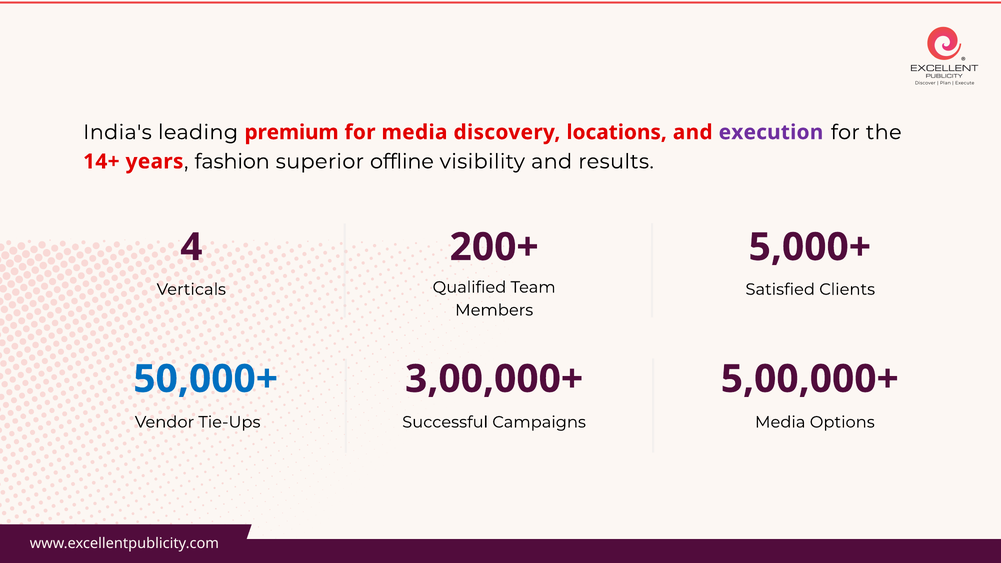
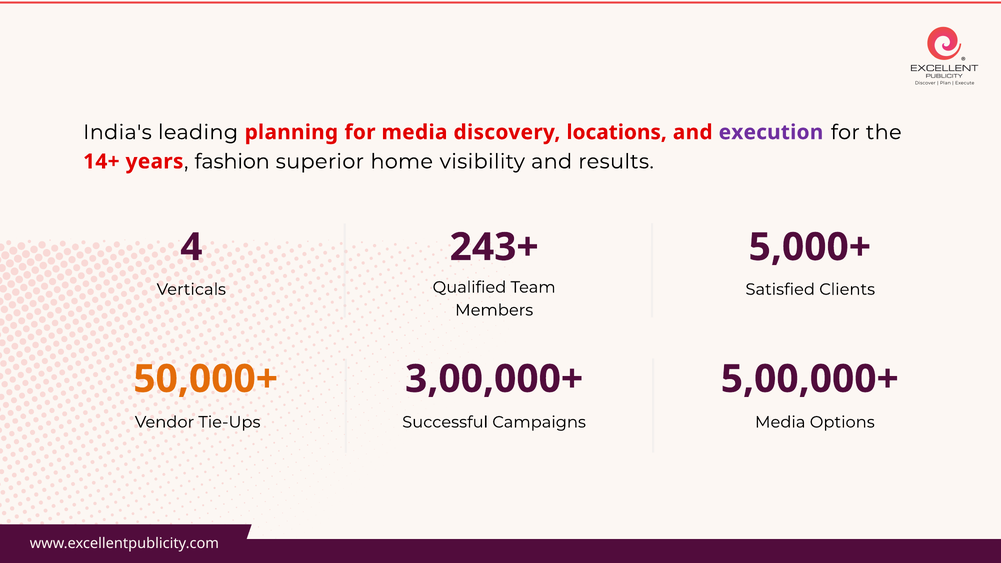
premium: premium -> planning (291, 132)
offline: offline -> home (402, 162)
200+: 200+ -> 243+ (494, 247)
50,000+ colour: blue -> orange (206, 379)
